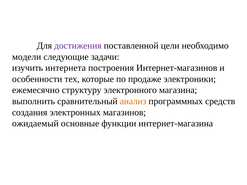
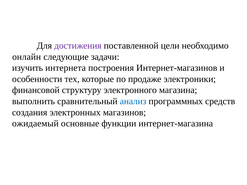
модели: модели -> онлайн (27, 57)
ежемесячно: ежемесячно -> финансовой (36, 90)
анализ colour: orange -> blue (133, 101)
